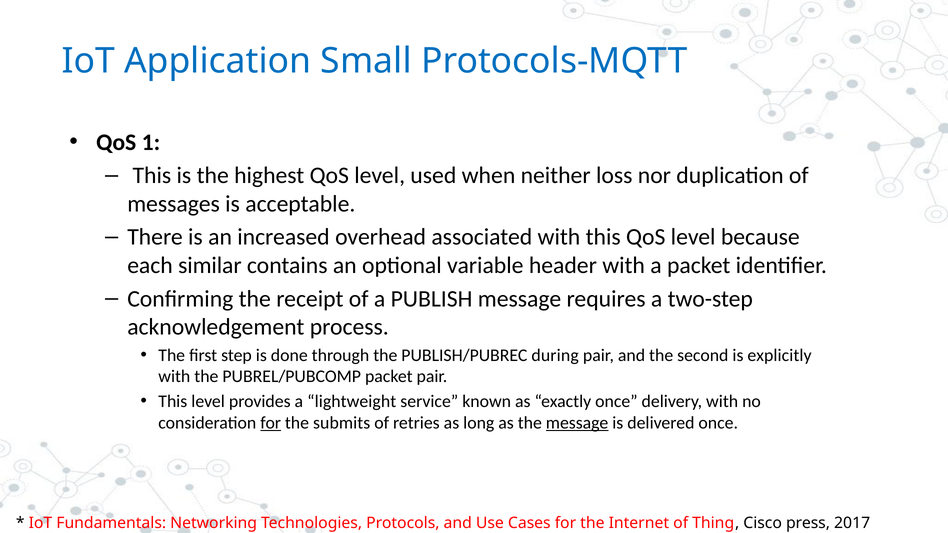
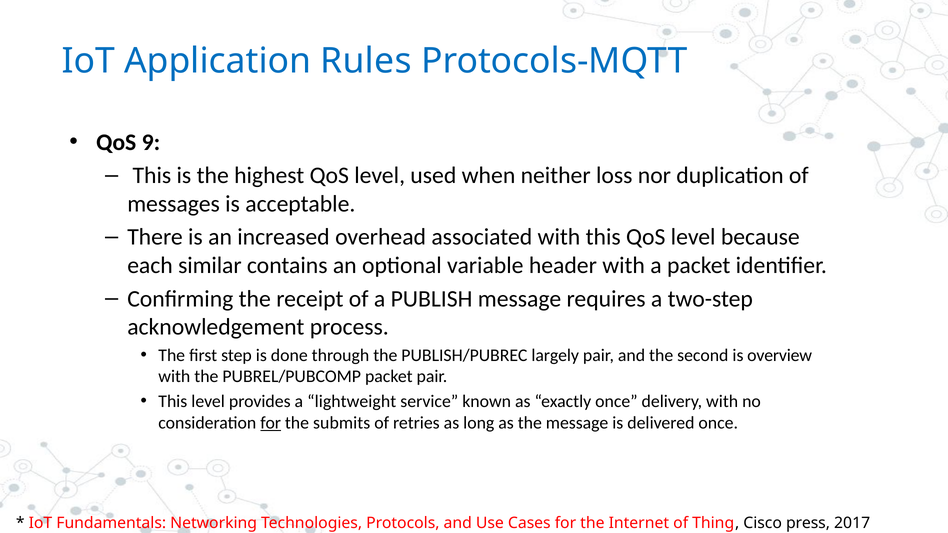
Small: Small -> Rules (366, 61)
1: 1 -> 9 (151, 142)
during: during -> largely (555, 355)
explicitly: explicitly -> overview (780, 355)
message underline: present -> none (577, 423)
